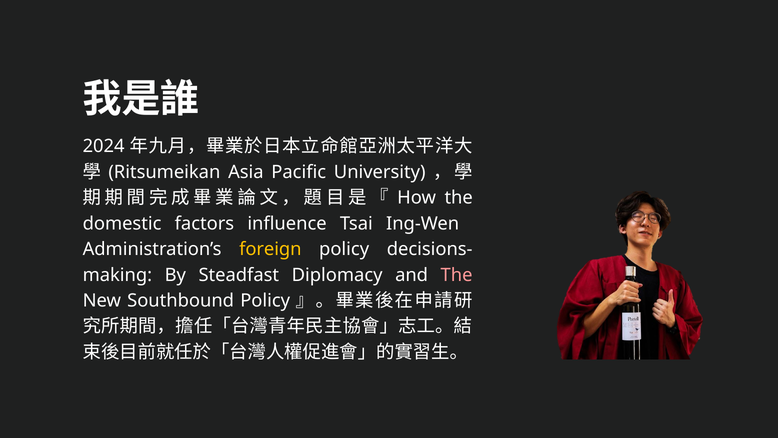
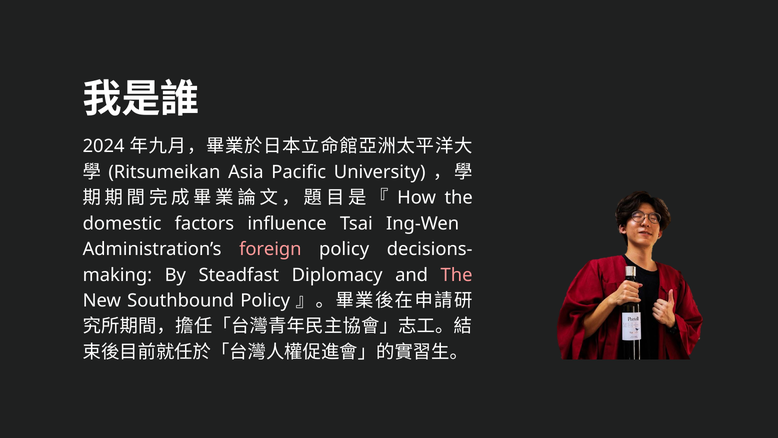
foreign colour: yellow -> pink (270, 249)
